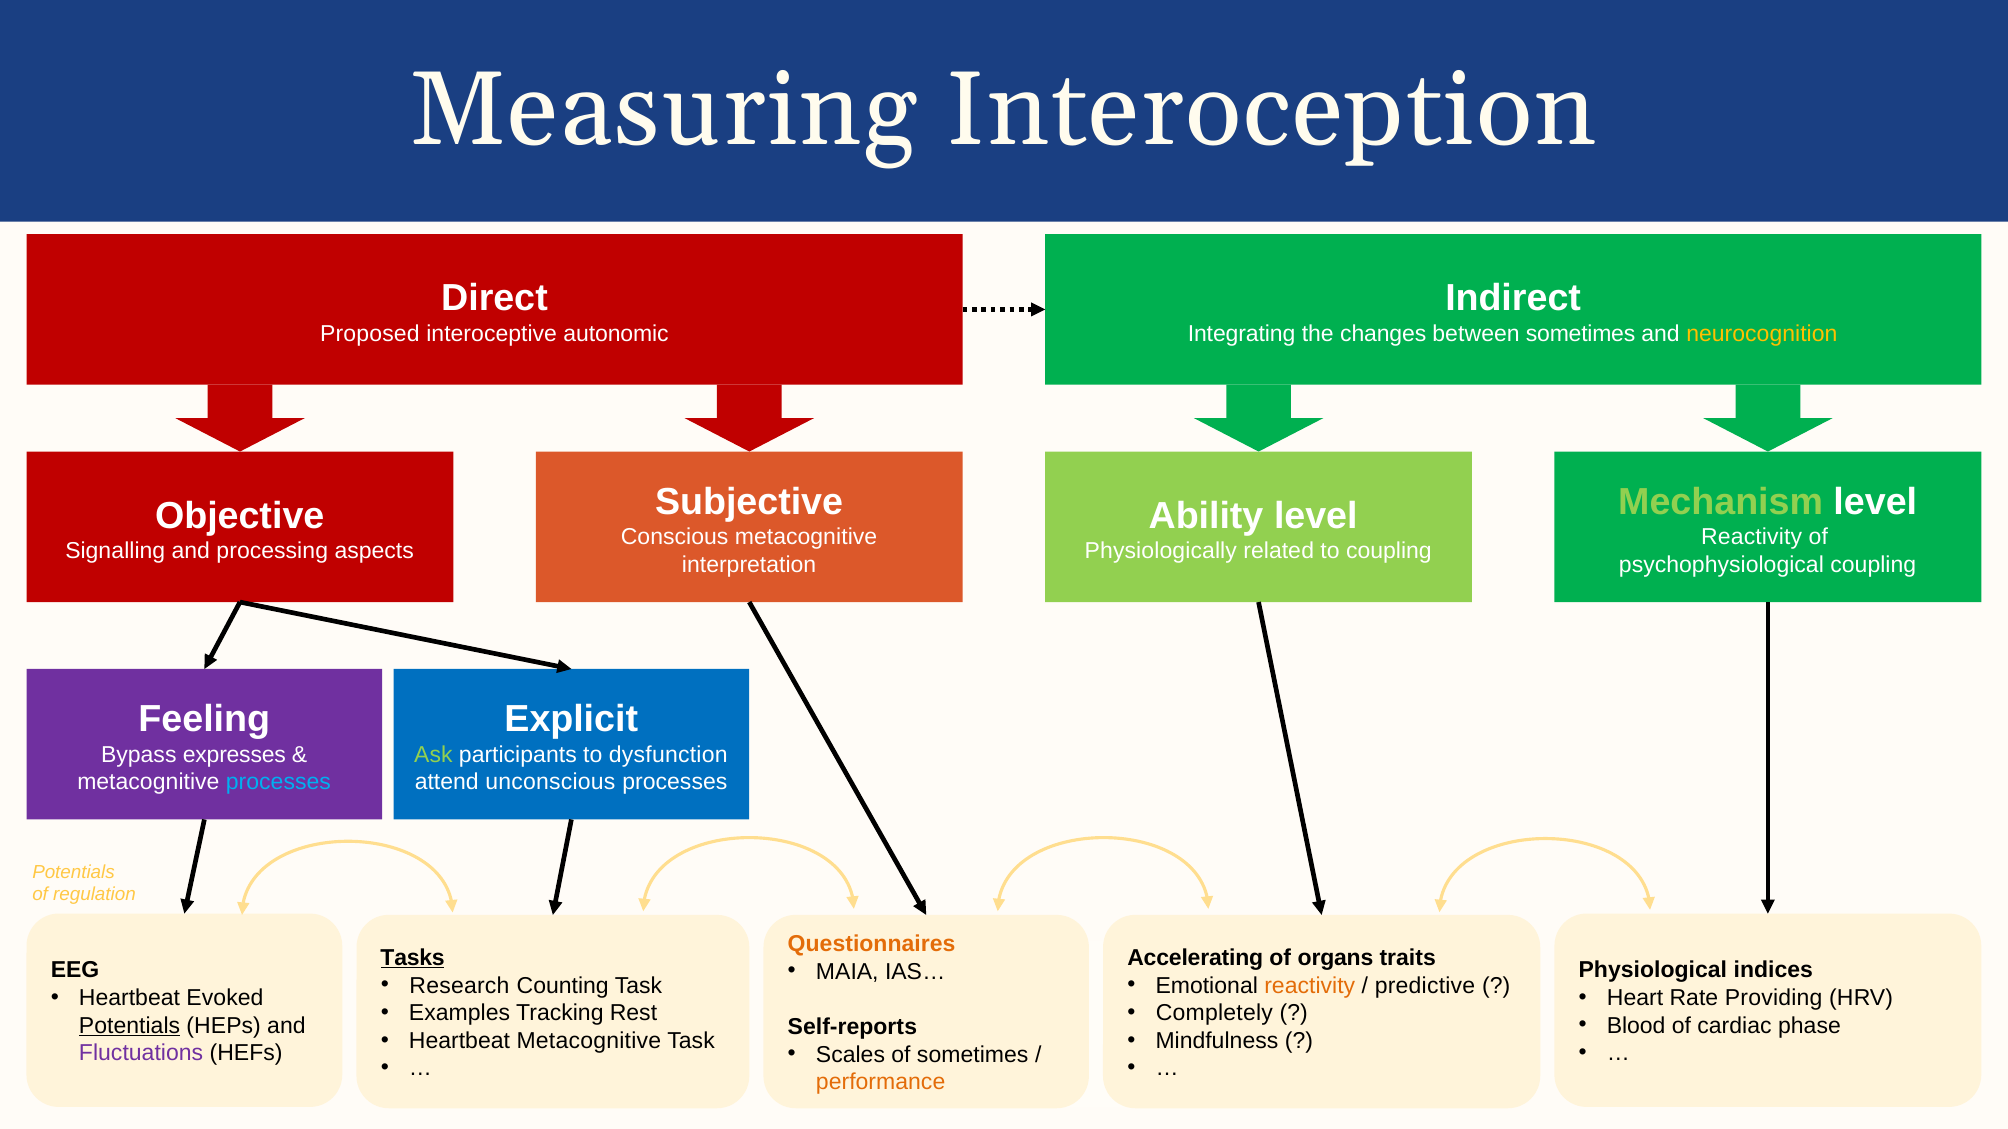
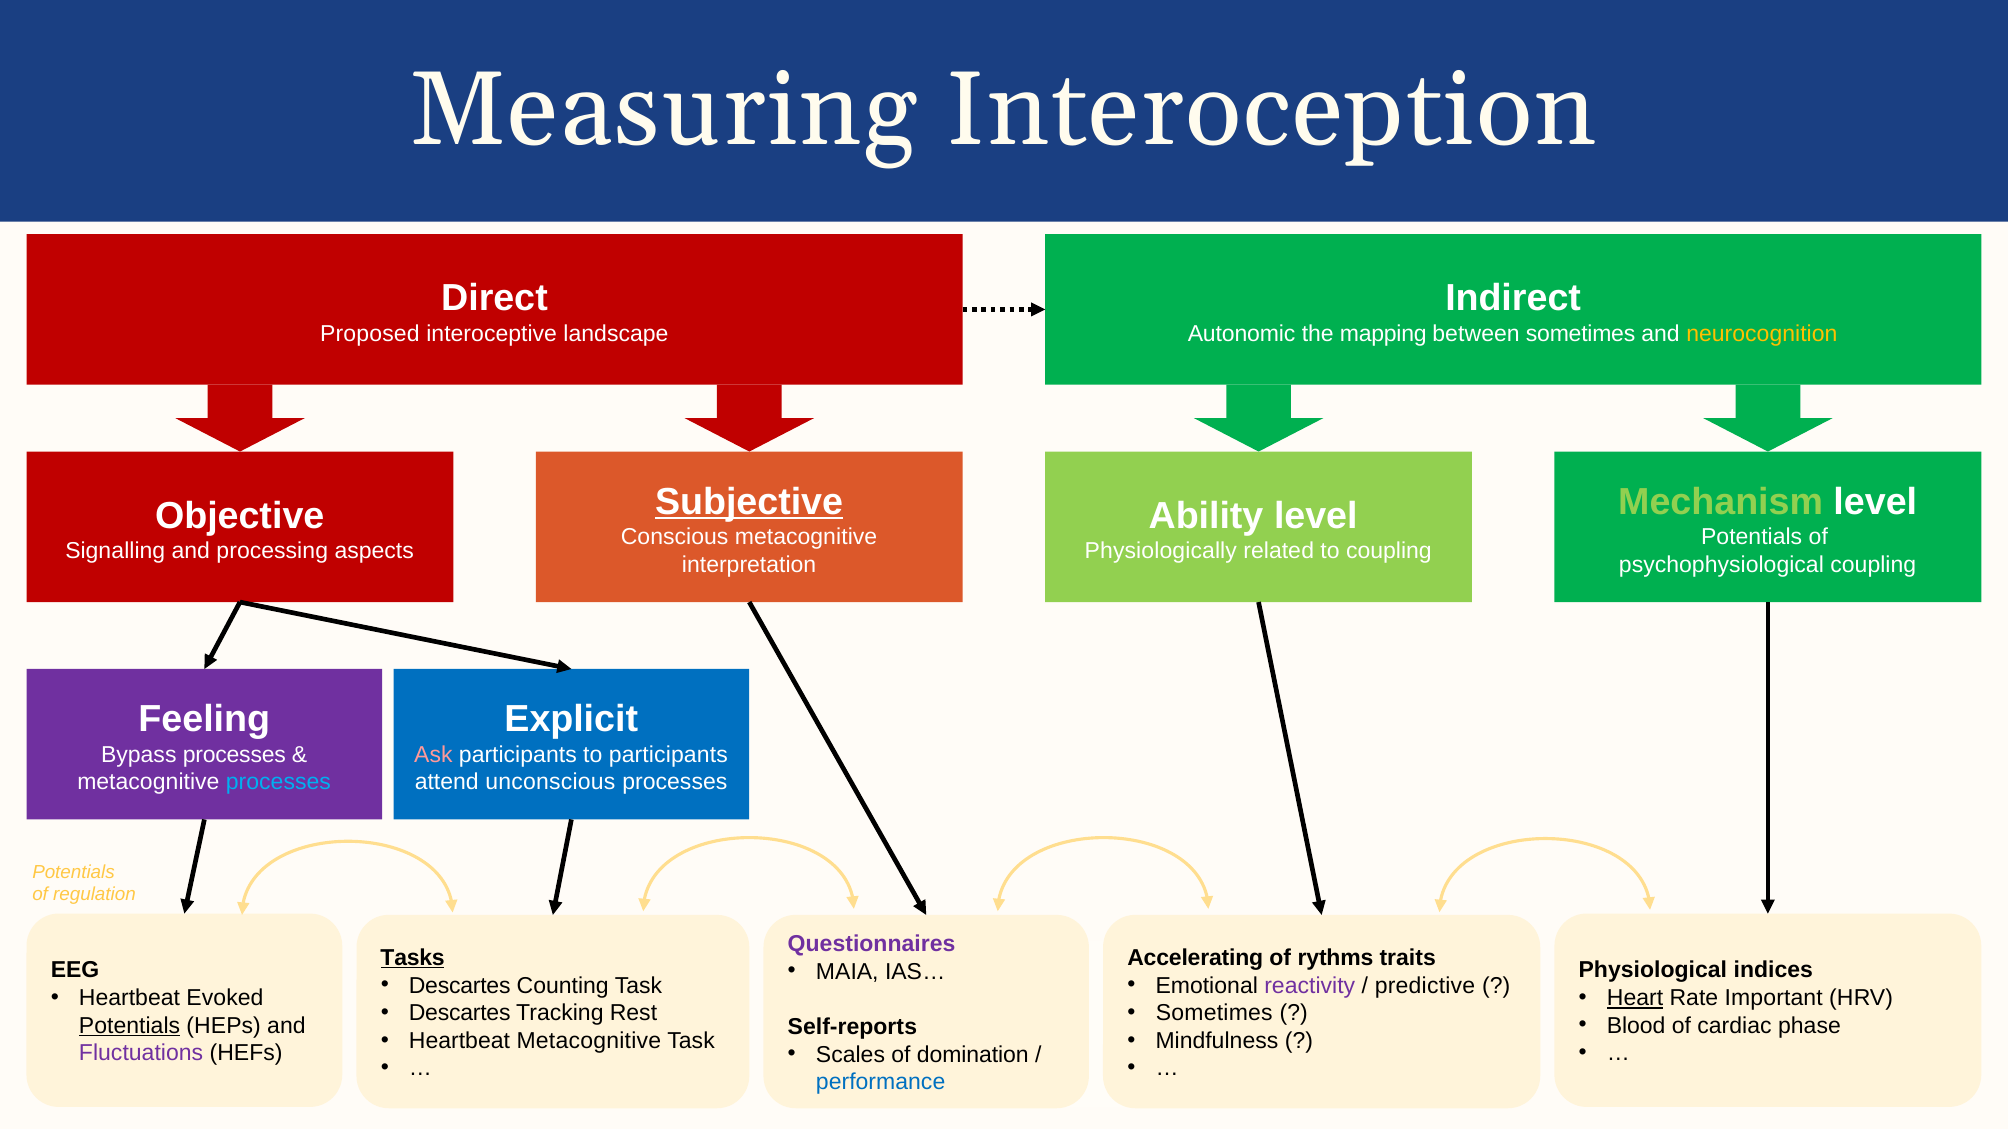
autonomic: autonomic -> landscape (616, 334)
Integrating: Integrating -> Autonomic (1242, 334)
changes: changes -> mapping (1383, 334)
Subjective underline: none -> present (749, 502)
Reactivity: Reactivity -> Potentials (1752, 537)
Bypass expresses: expresses -> processes (234, 755)
Ask colour: light green -> pink (433, 755)
to dysfunction: dysfunction -> participants (668, 755)
Questionnaires colour: orange -> purple (872, 944)
organs: organs -> rythms (1336, 958)
Research: Research -> Descartes (460, 986)
reactivity colour: orange -> purple (1310, 986)
Heart underline: none -> present (1635, 998)
Providing: Providing -> Important (1774, 998)
Examples: Examples -> Descartes (460, 1014)
Completely: Completely -> Sometimes (1214, 1014)
of sometimes: sometimes -> domination (973, 1055)
performance colour: orange -> blue (881, 1083)
